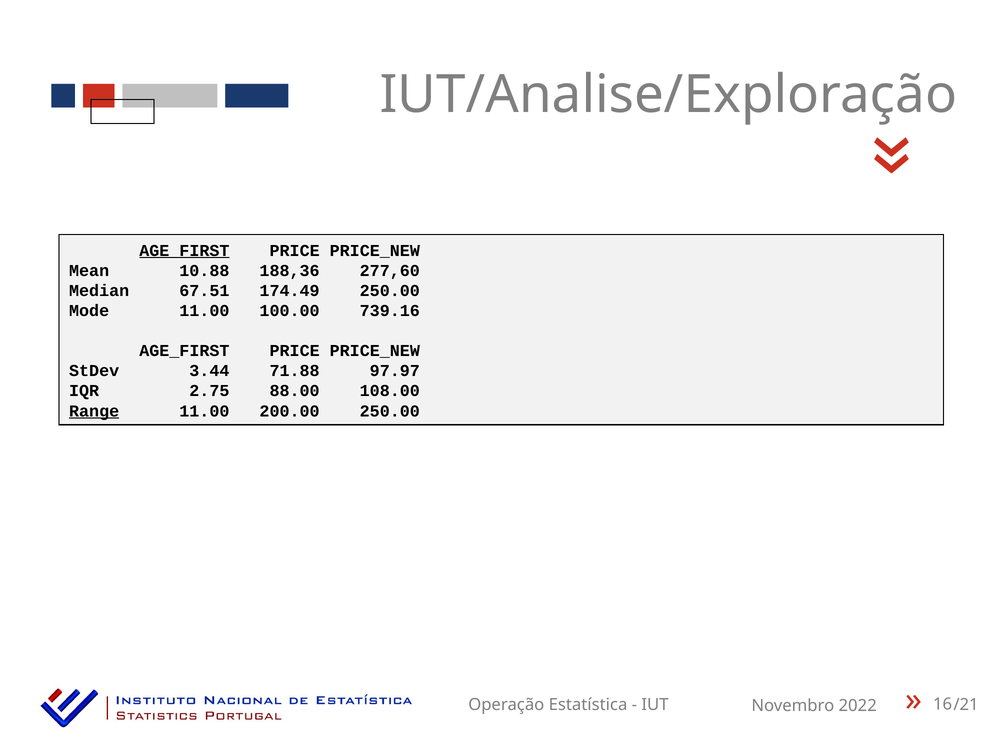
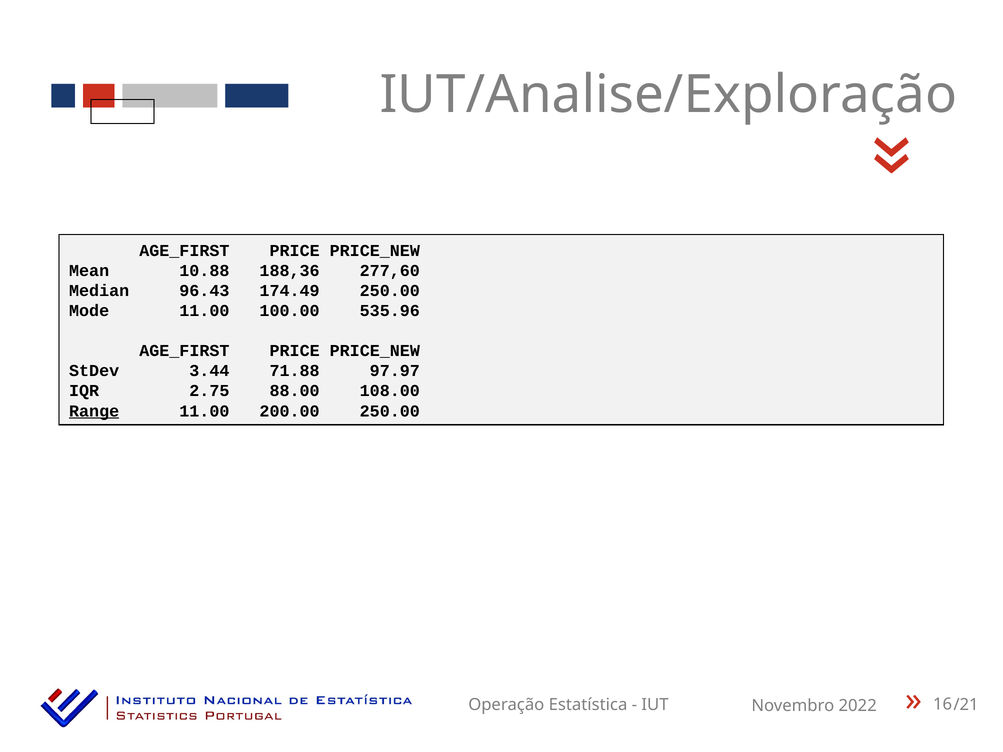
AGE_FIRST underline: present -> none (184, 251)
67.51: 67.51 -> 96.43 (204, 291)
739.16: 739.16 -> 535.96 (390, 311)
